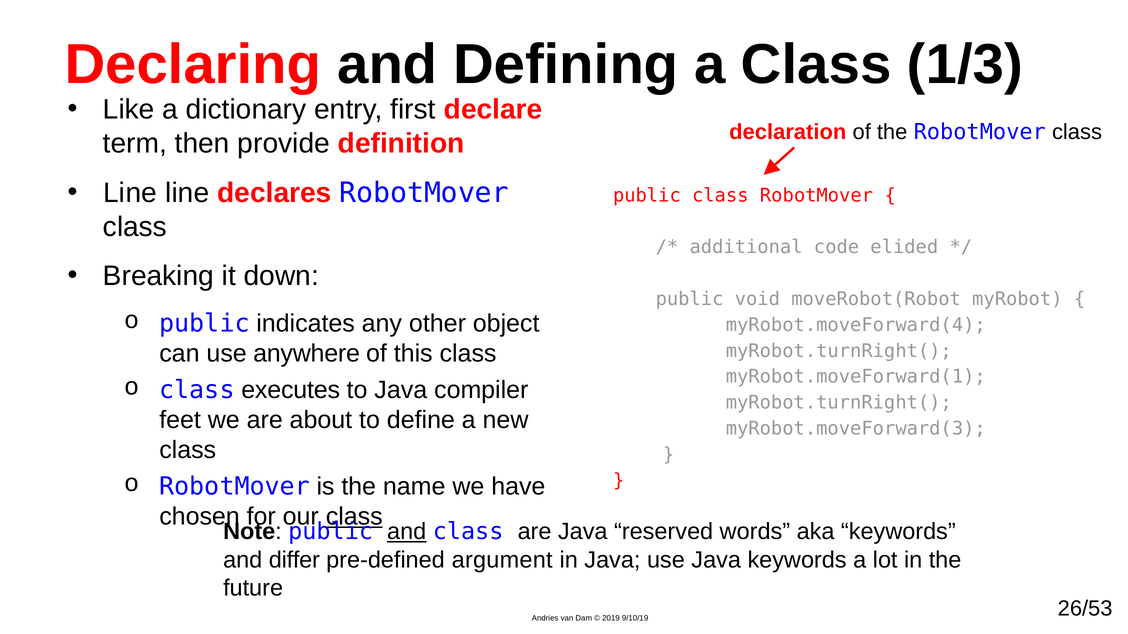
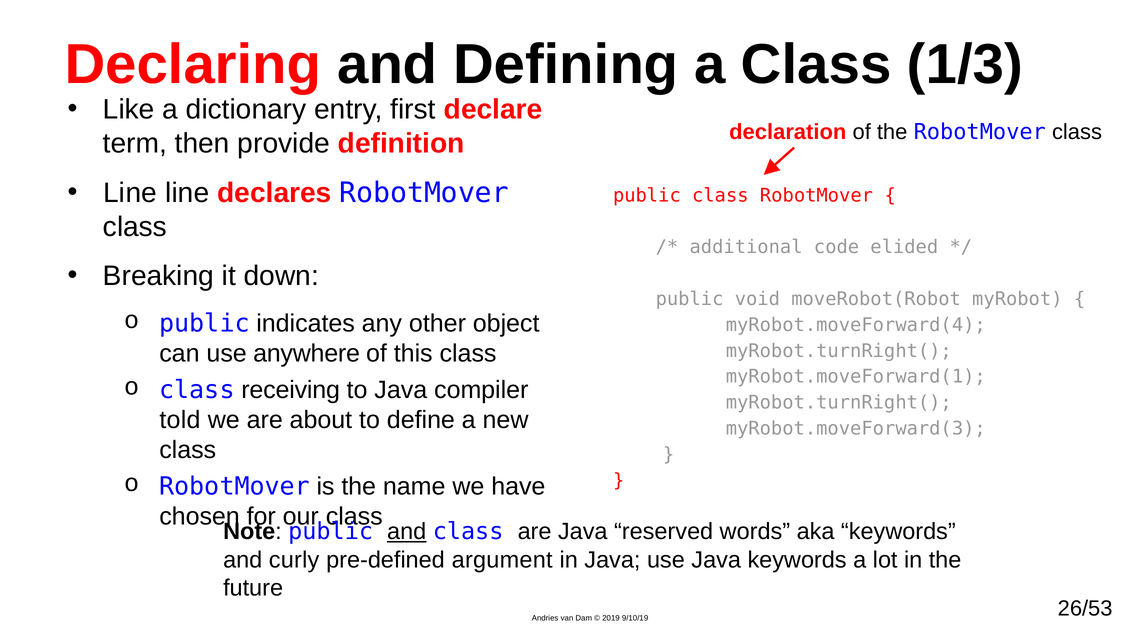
executes: executes -> receiving (291, 390)
feet: feet -> told (180, 420)
class underline: present -> none (354, 517)
differ: differ -> curly (294, 560)
